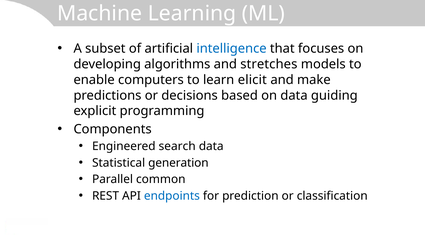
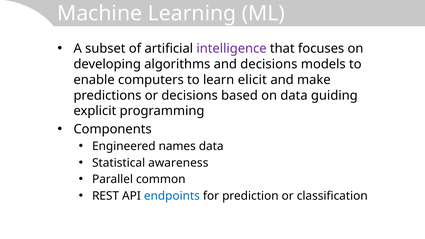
intelligence colour: blue -> purple (232, 49)
and stretches: stretches -> decisions (269, 64)
search: search -> names (177, 146)
generation: generation -> awareness (178, 163)
